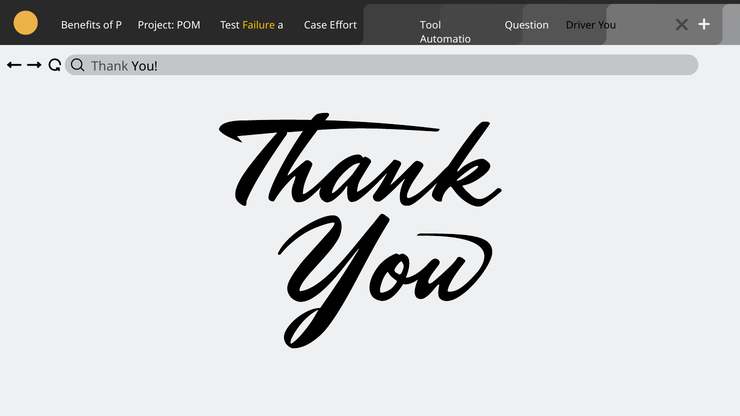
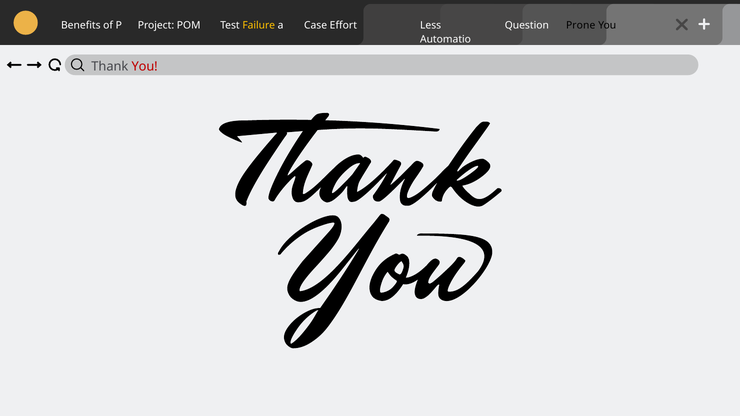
Tool: Tool -> Less (431, 25)
Driver: Driver -> Prone (581, 25)
You colour: black -> red (145, 67)
